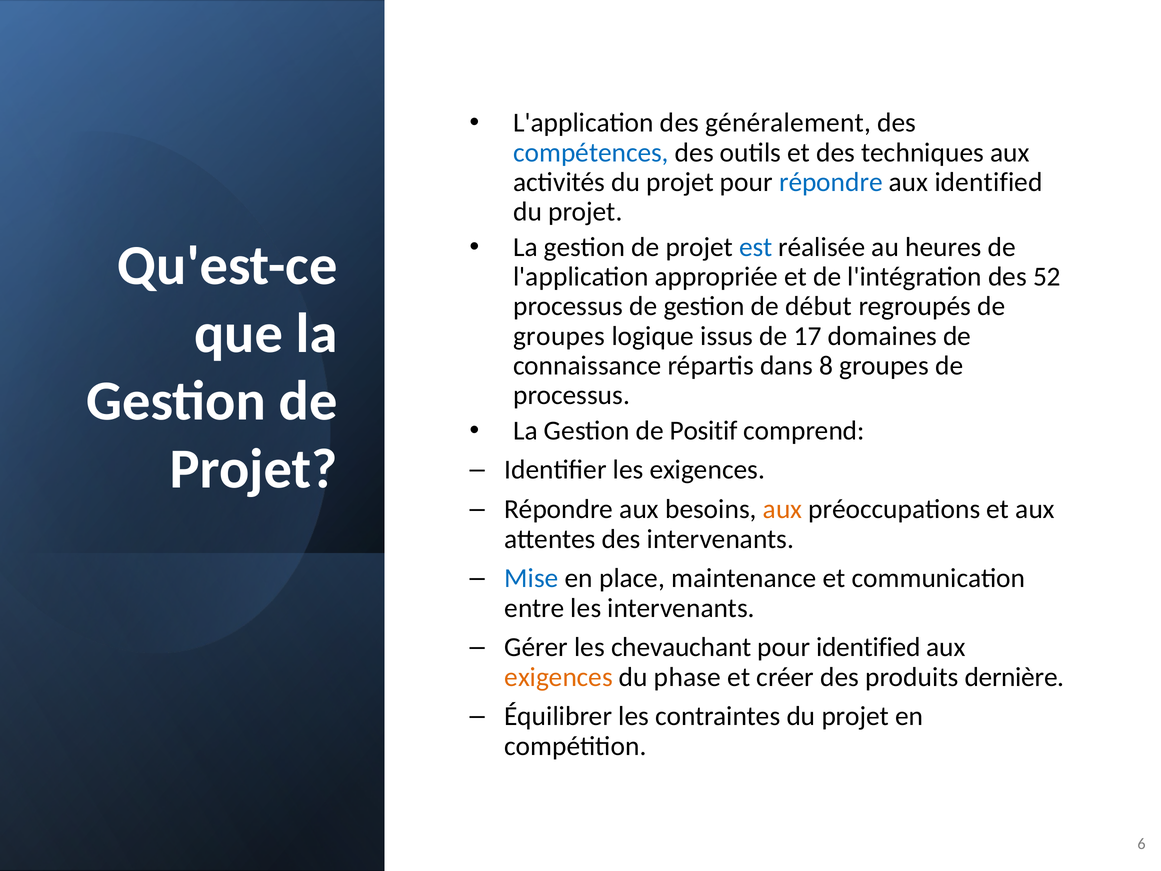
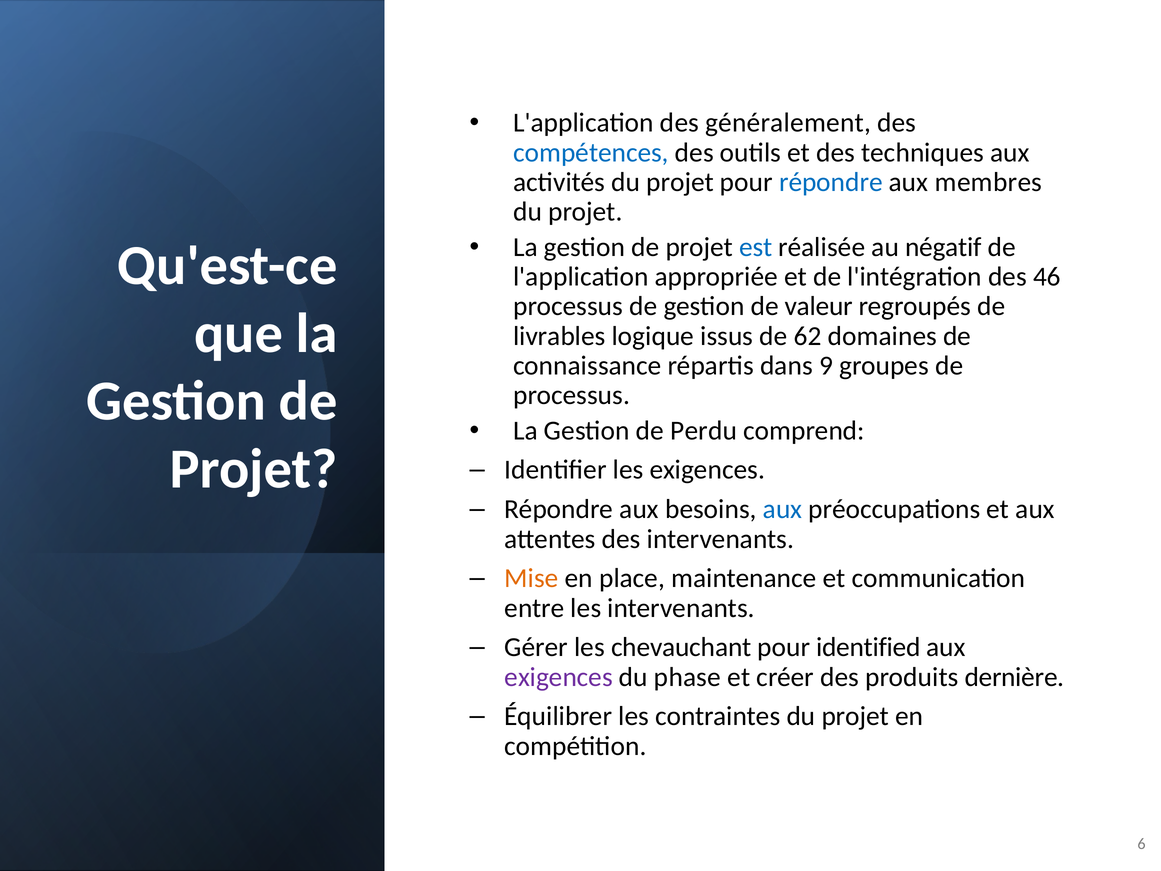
aux identified: identified -> membres (989, 182)
heures: heures -> négatif (943, 247)
52: 52 -> 46 (1047, 277)
début: début -> valeur (819, 306)
groupes: groupes -> livrables (559, 336)
17: 17 -> 62 (808, 336)
8: 8 -> 9 (826, 366)
Positif: Positif -> Perdu (704, 430)
aux colour: orange -> blue (783, 509)
Mise colour: blue -> orange (532, 578)
exigences colour: orange -> purple (559, 677)
